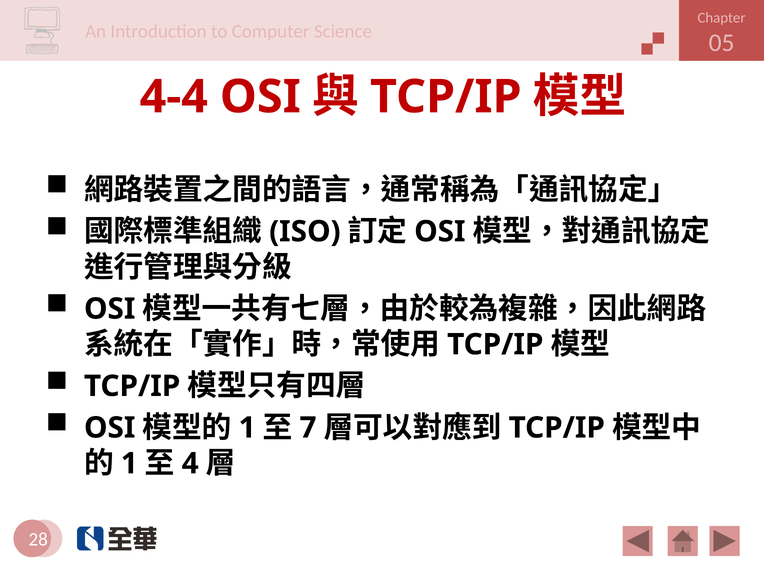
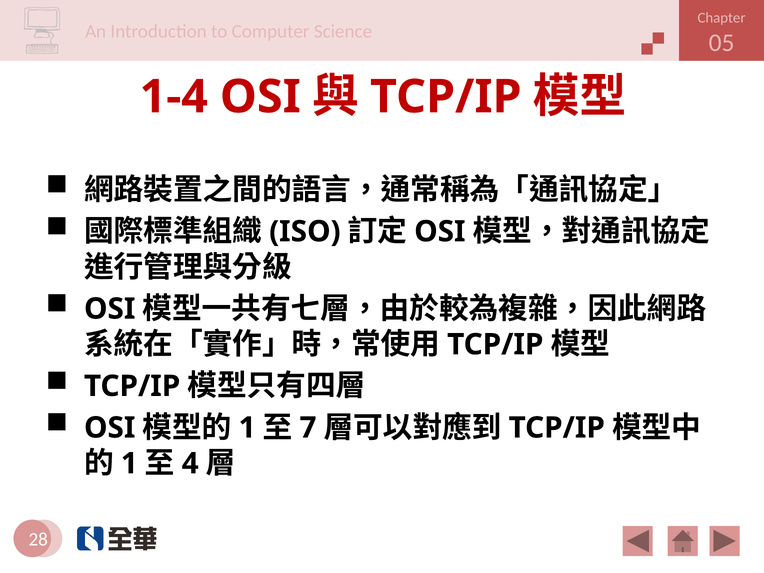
4-4: 4-4 -> 1-4 (174, 97)
